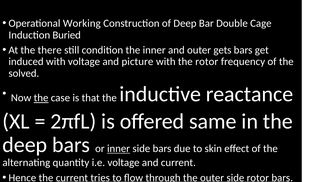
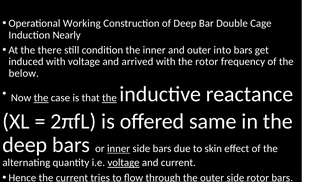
Buried: Buried -> Nearly (67, 35)
gets: gets -> into (222, 50)
picture: picture -> arrived (137, 62)
solved: solved -> below (24, 73)
the underline: none -> present (109, 98)
voltage underline: none -> present (124, 163)
